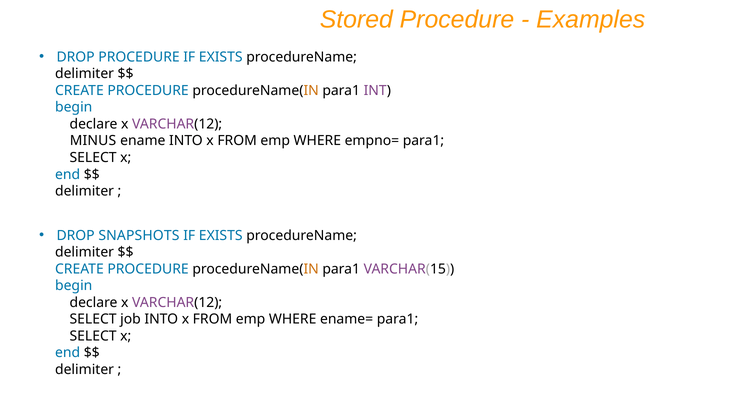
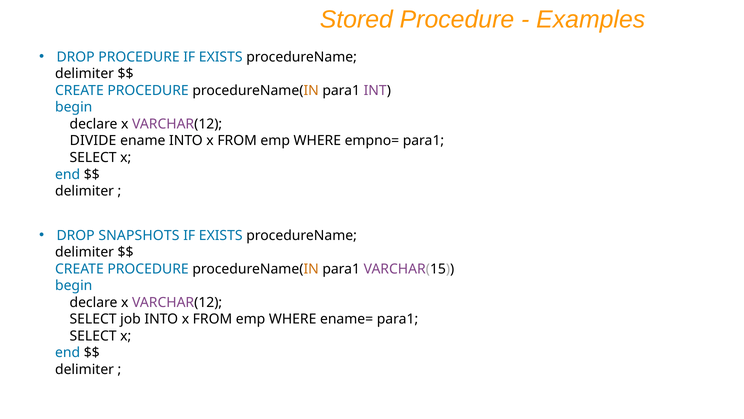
MINUS: MINUS -> DIVIDE (93, 141)
